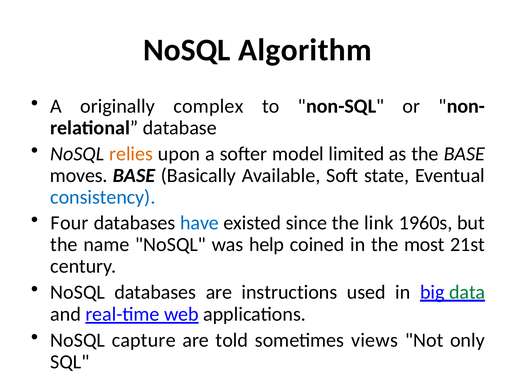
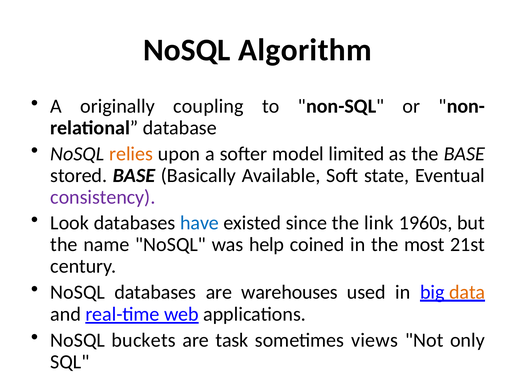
complex: complex -> coupling (208, 106)
moves: moves -> stored (79, 175)
consistency colour: blue -> purple (103, 197)
Four: Four -> Look (70, 223)
instructions: instructions -> warehouses (289, 292)
data colour: green -> orange (467, 292)
capture: capture -> buckets (144, 340)
told: told -> task (232, 340)
